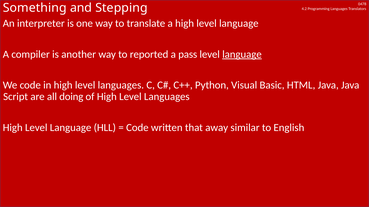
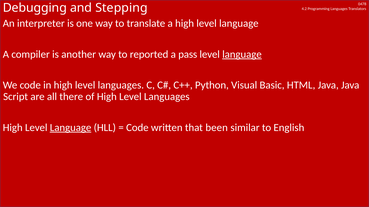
Something: Something -> Debugging (35, 8)
doing: doing -> there (71, 97)
Language underline: none -> present (71, 128)
away: away -> been (217, 128)
